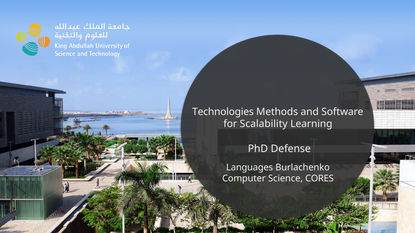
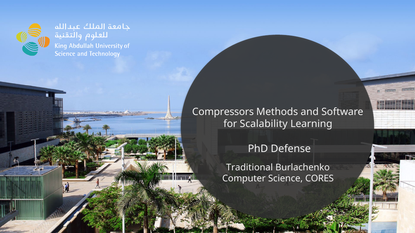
Technologies: Technologies -> Compressors (223, 112)
Languages: Languages -> Traditional (250, 168)
